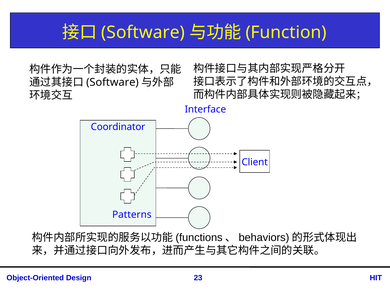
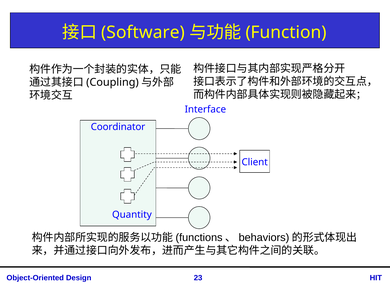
Software: Software -> Coupling (112, 82)
Patterns: Patterns -> Quantity (132, 214)
